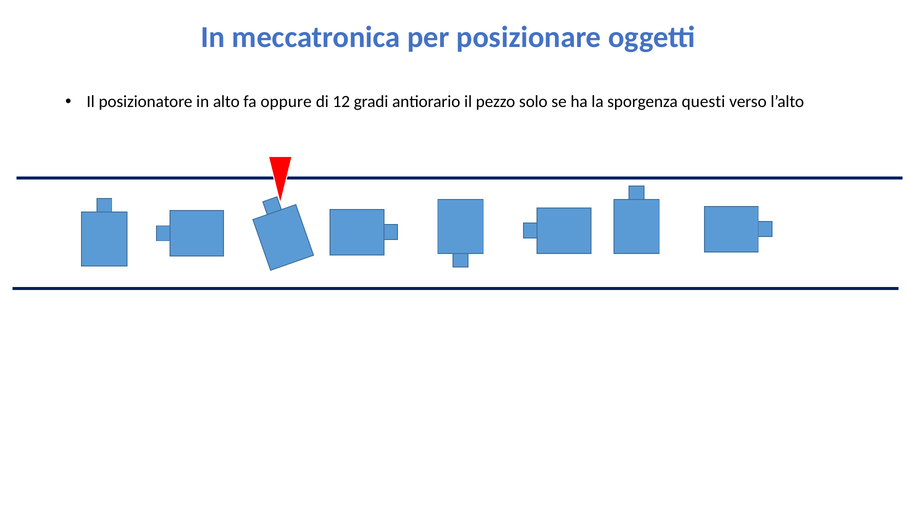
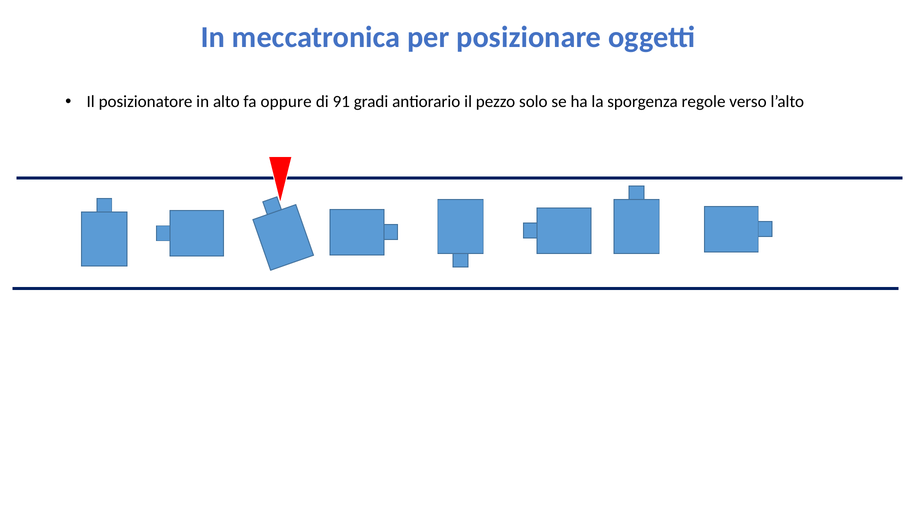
12: 12 -> 91 (341, 102)
questi: questi -> regole (704, 102)
